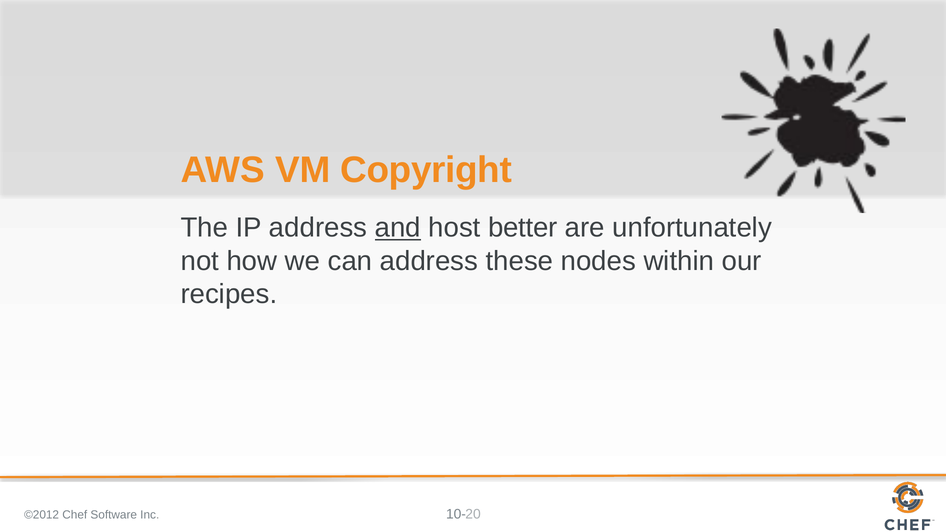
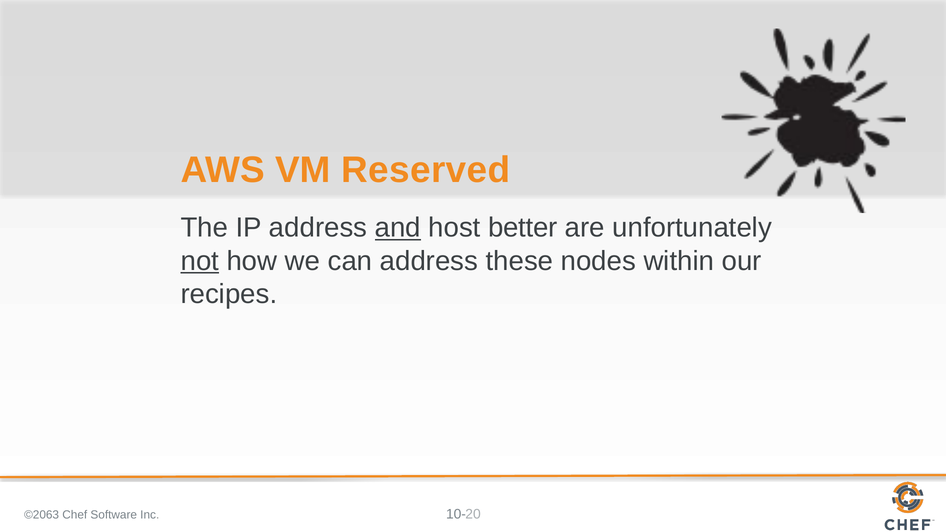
Copyright: Copyright -> Reserved (426, 170)
not underline: none -> present (200, 261)
©2012: ©2012 -> ©2063 (42, 515)
